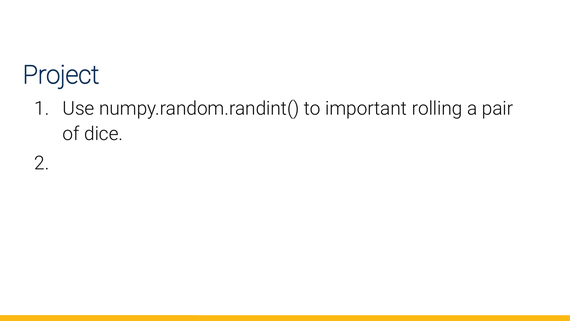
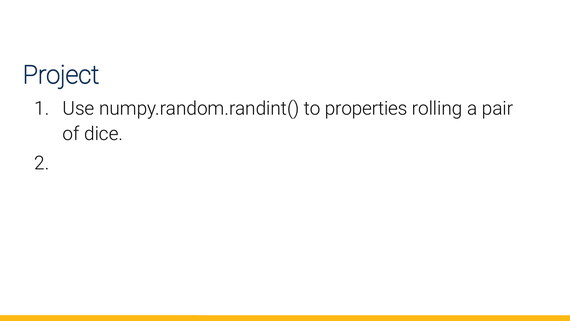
important: important -> properties (366, 109)
